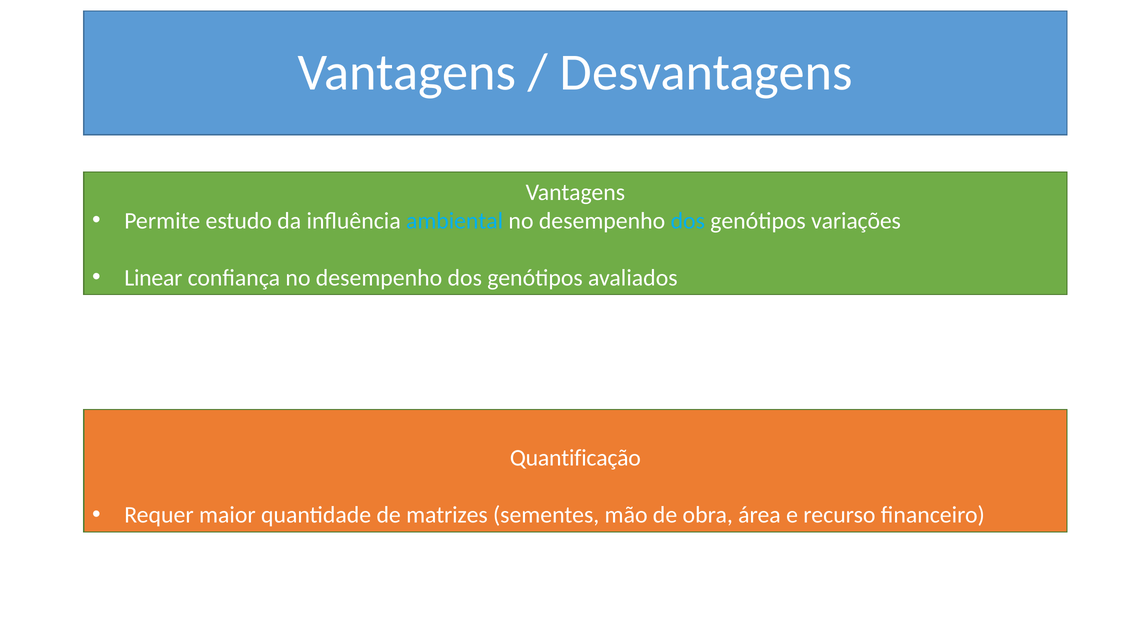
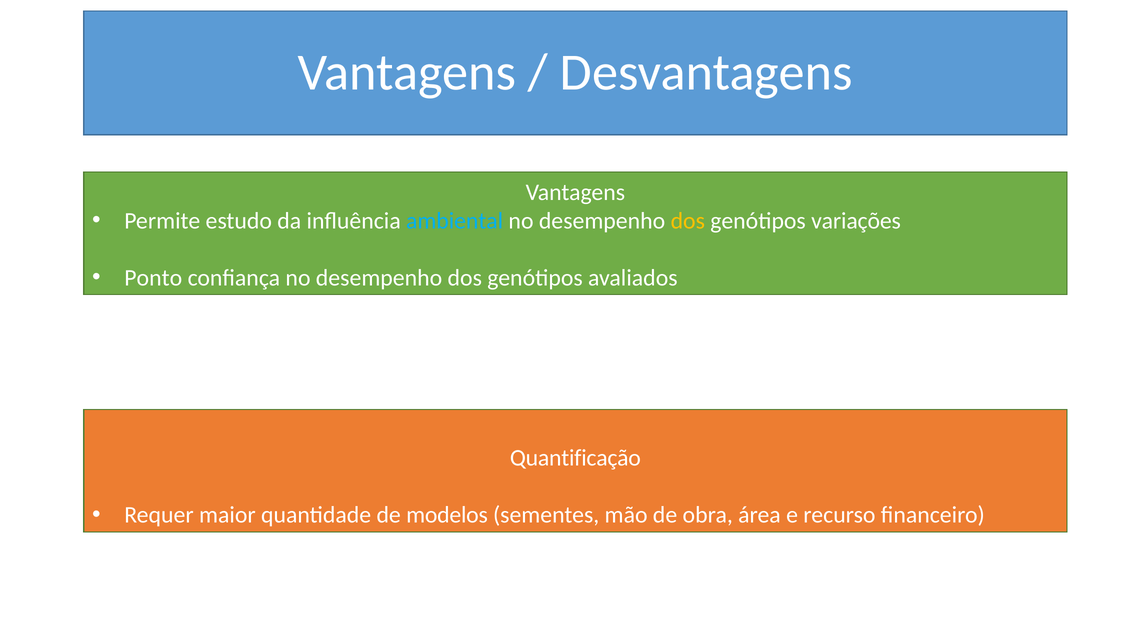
dos colour: light blue -> yellow (688, 221)
Linear: Linear -> Ponto (153, 278)
matrizes: matrizes -> modelos (447, 515)
